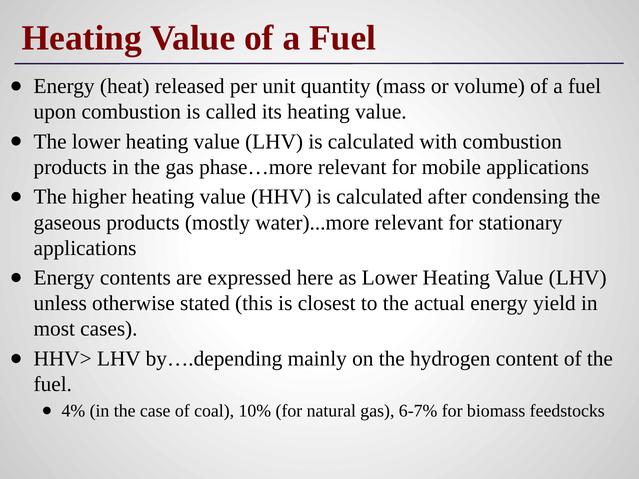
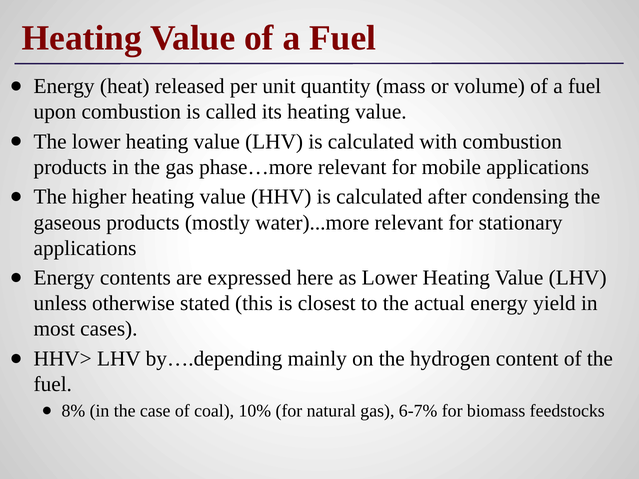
4%: 4% -> 8% (73, 411)
